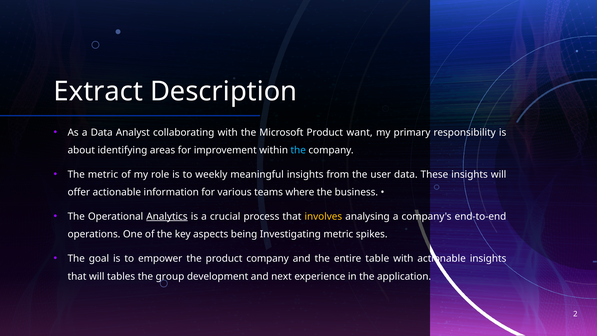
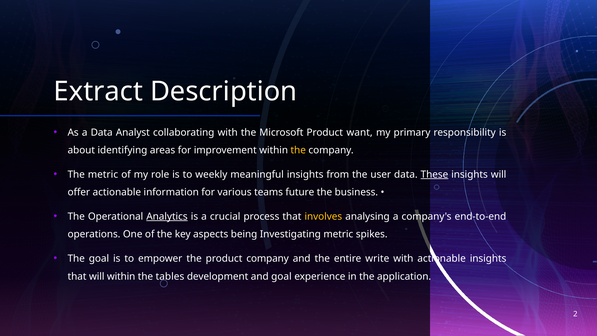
the colour: light blue -> yellow (298, 150)
These underline: none -> present (434, 174)
where: where -> future (300, 192)
table: table -> write (377, 258)
will tables: tables -> within (121, 276)
group: group -> tables (170, 276)
and next: next -> goal (281, 276)
